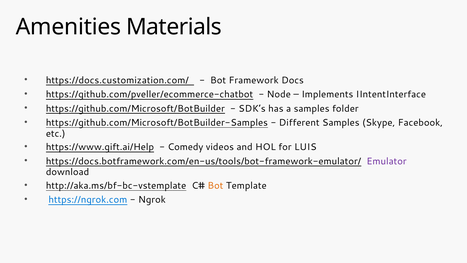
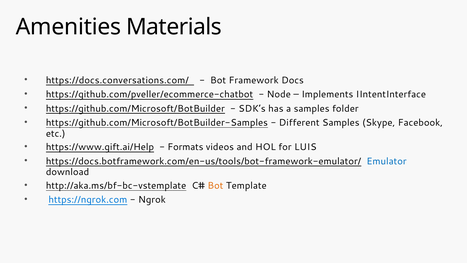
https://docs.customization.com/: https://docs.customization.com/ -> https://docs.conversations.com/ (117, 80)
Comedy: Comedy -> Formats (185, 147)
Emulator colour: purple -> blue (387, 161)
